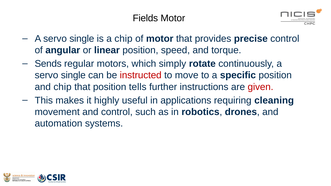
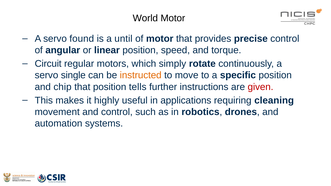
Fields: Fields -> World (145, 18)
single: single -> found (82, 39)
a chip: chip -> until (123, 39)
Sends: Sends -> Circuit (48, 64)
instructed colour: red -> orange (141, 75)
